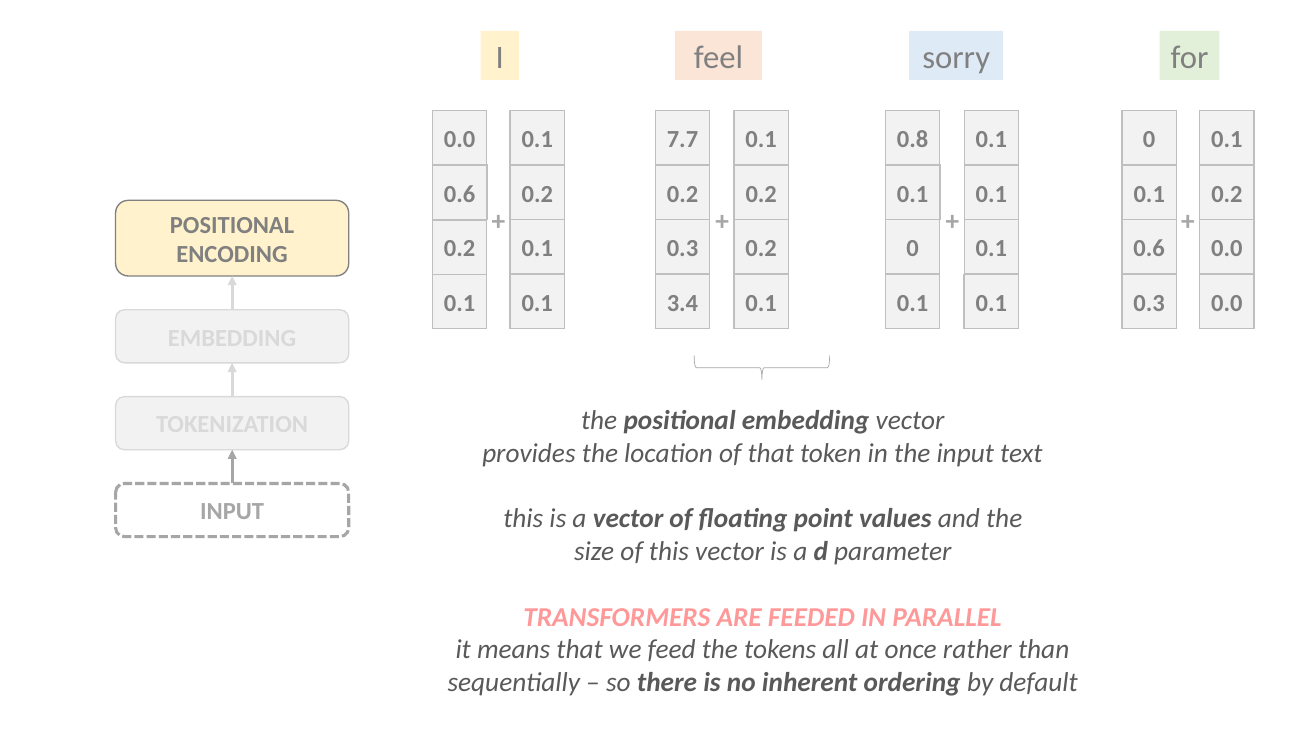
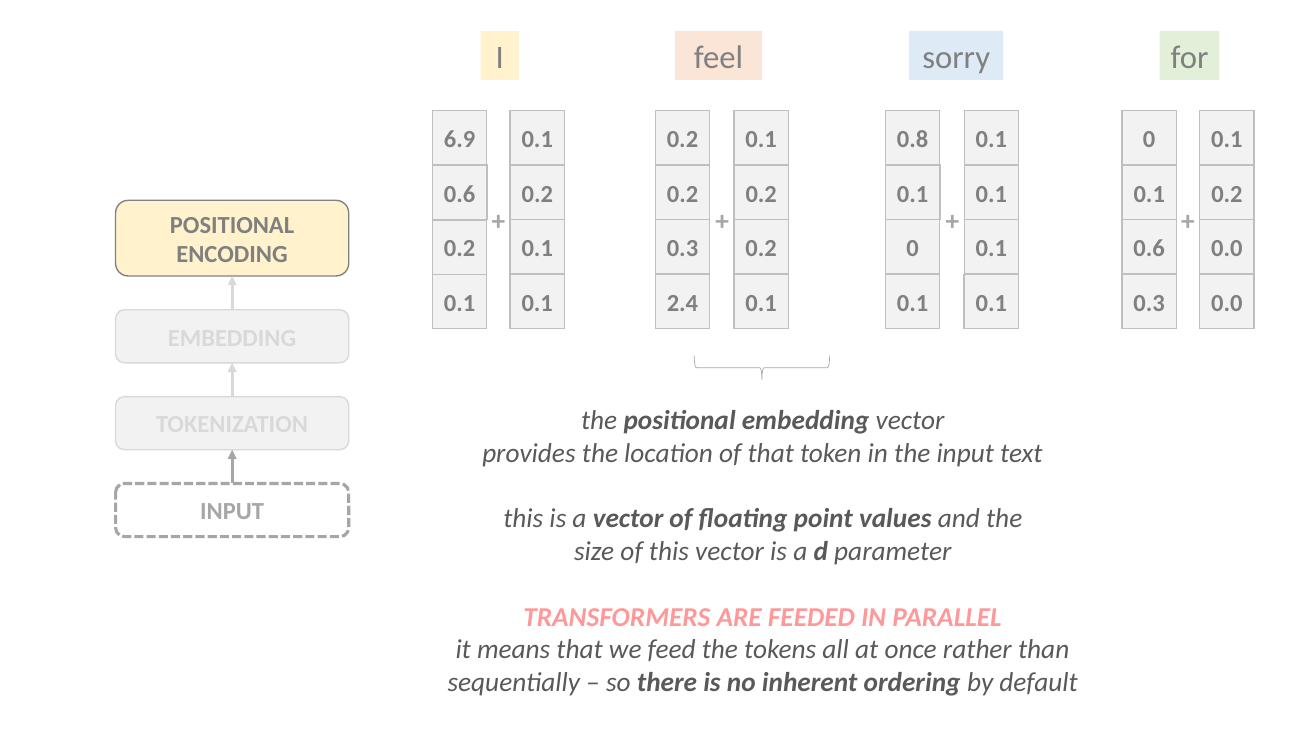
0.0: 0.0 -> 6.9 (460, 140)
7.7: 7.7 -> 0.2 (682, 140)
3.4: 3.4 -> 2.4 (682, 303)
